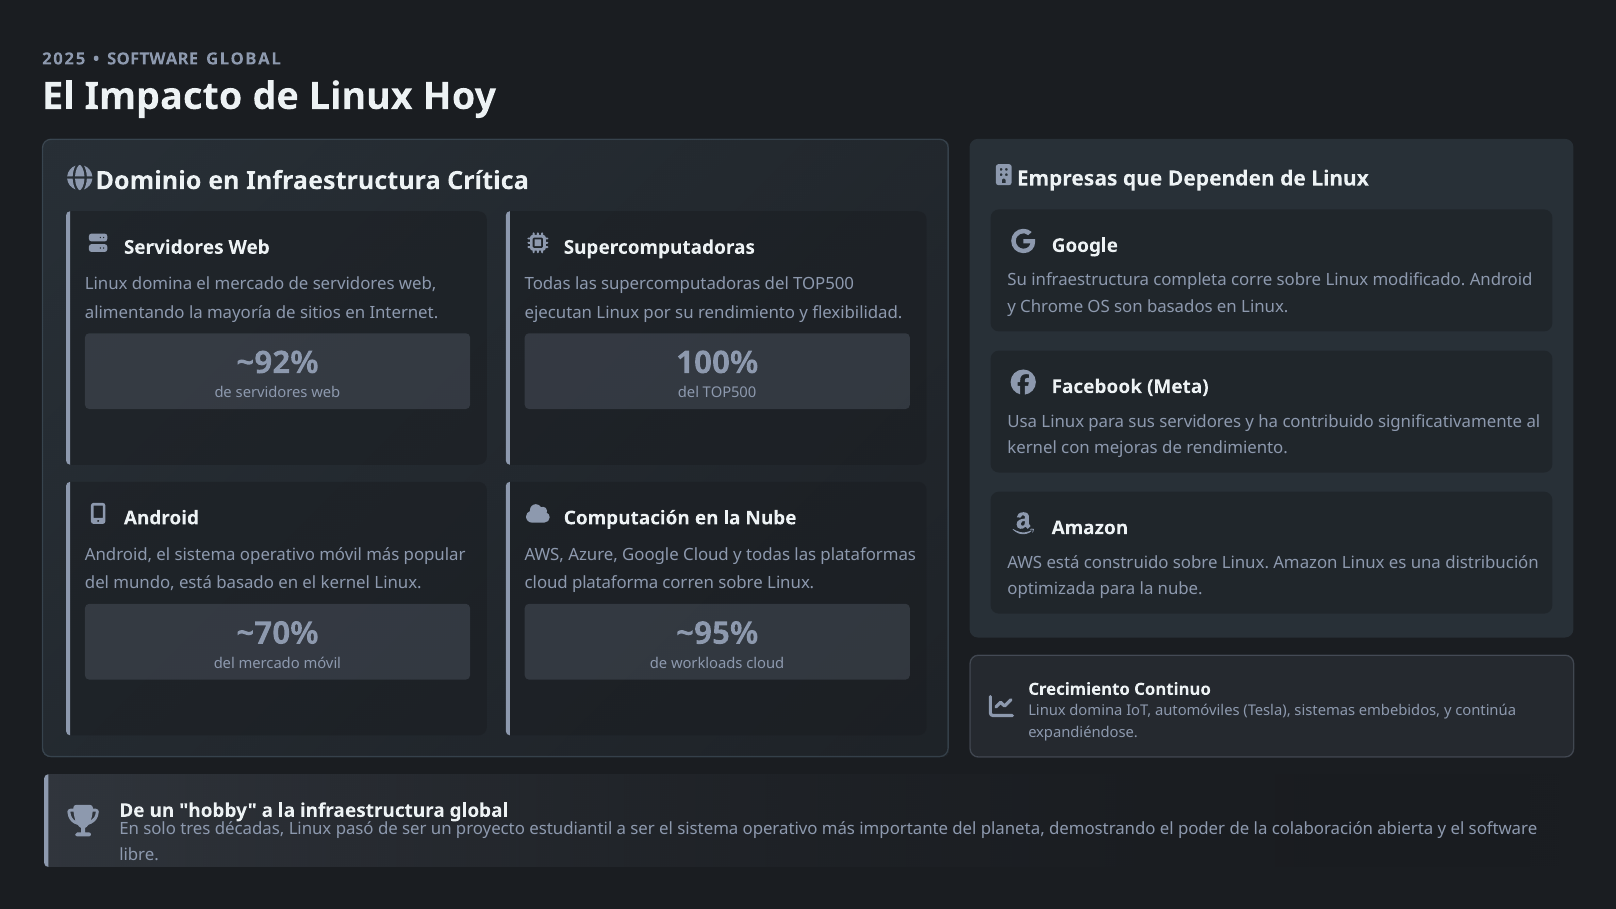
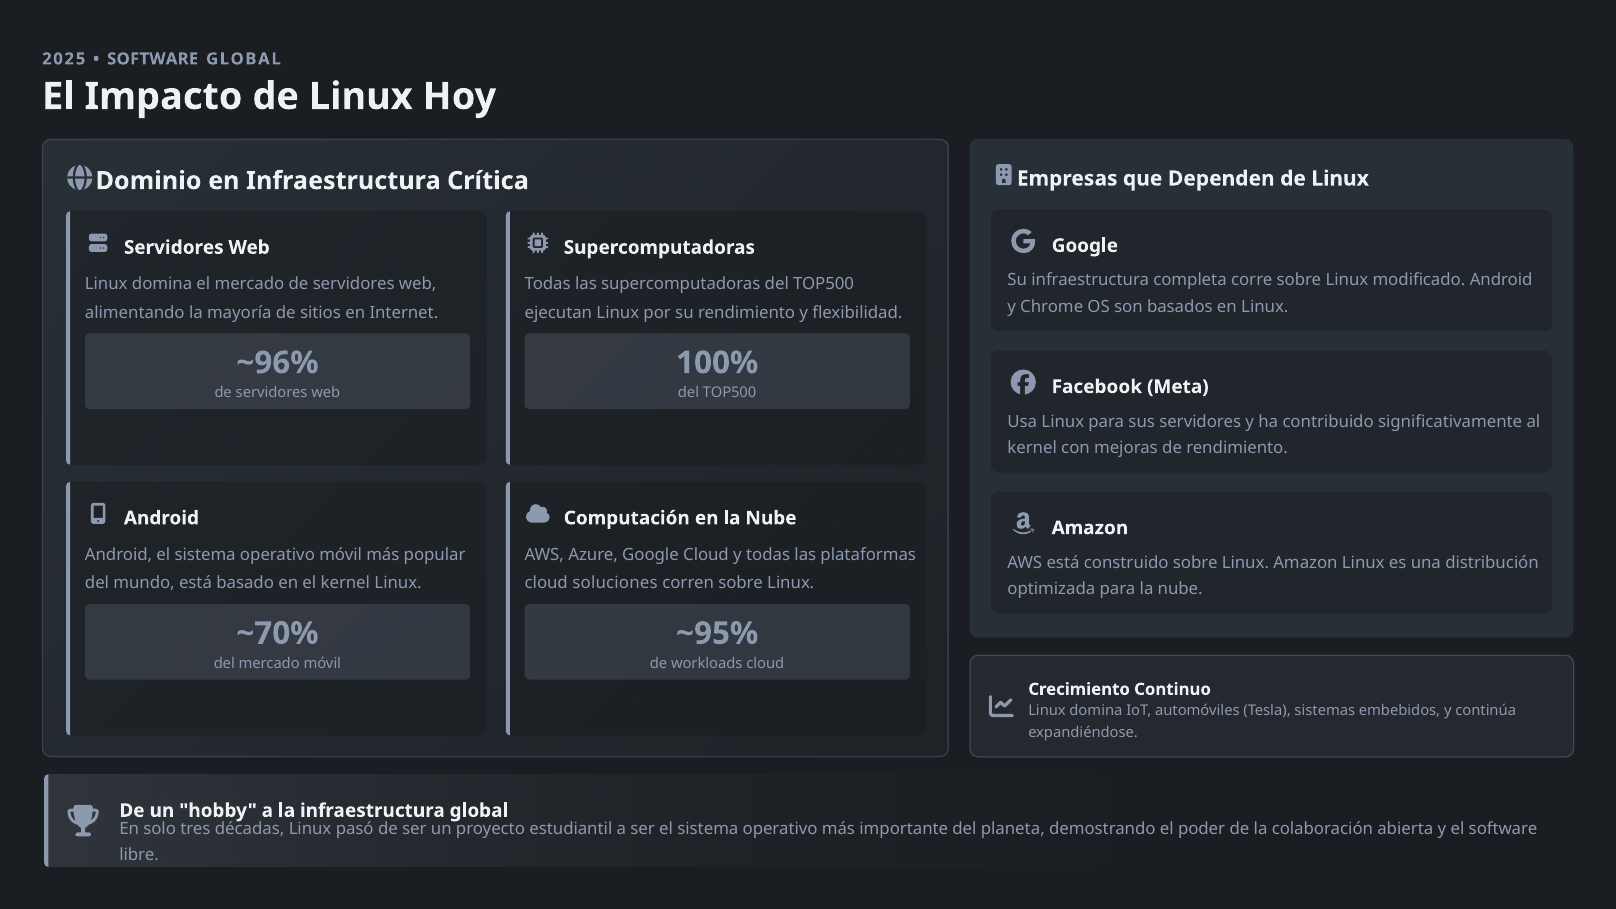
~92%: ~92% -> ~96% (277, 363)
plataforma: plataforma -> soluciones (615, 583)
